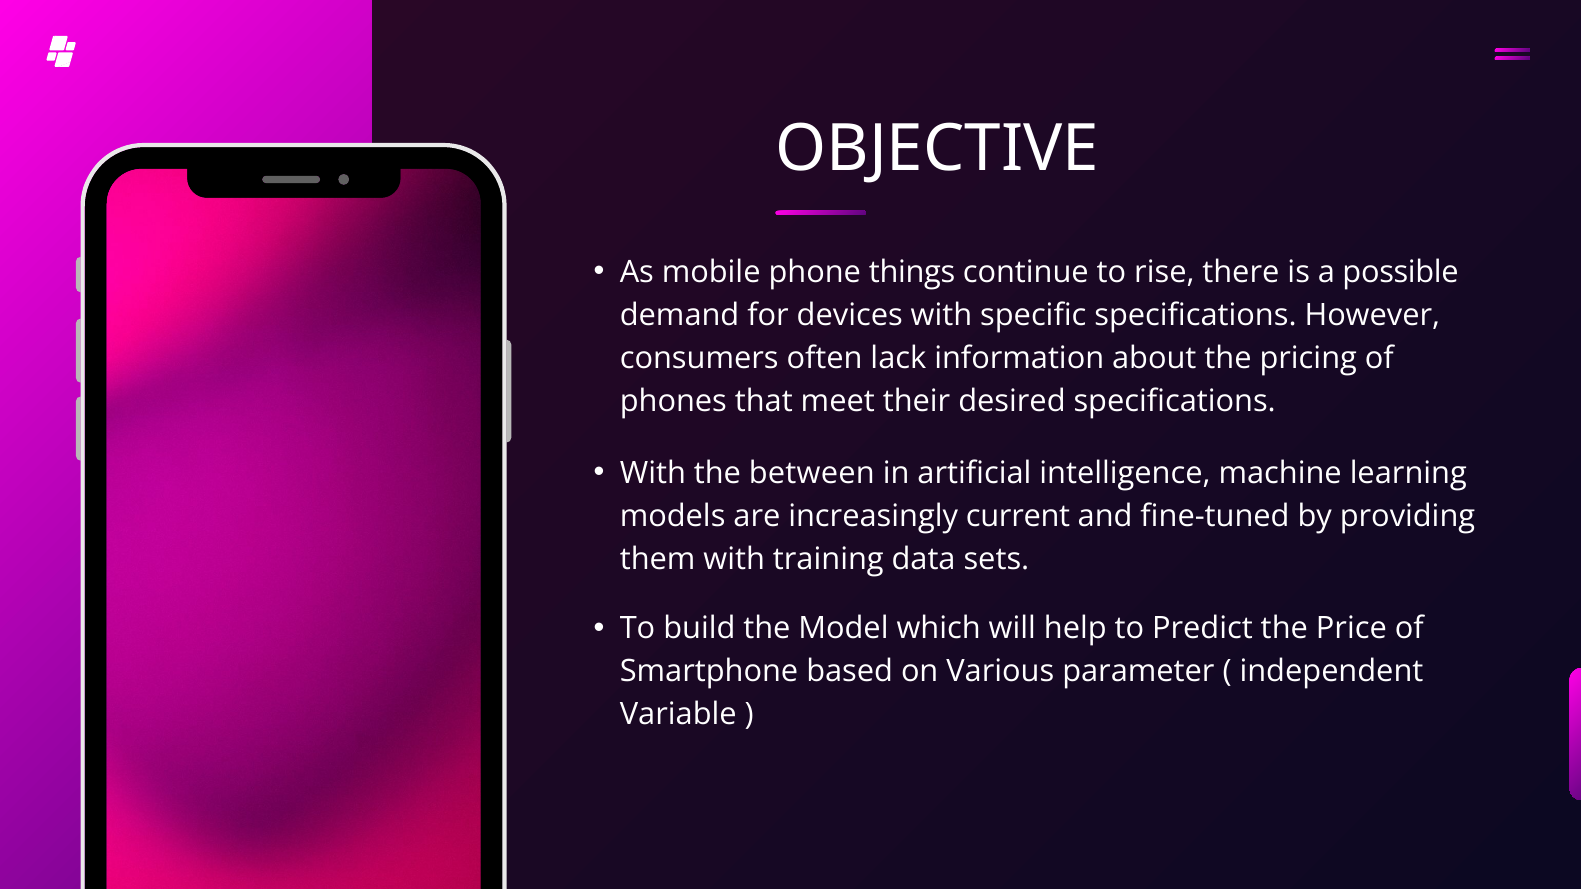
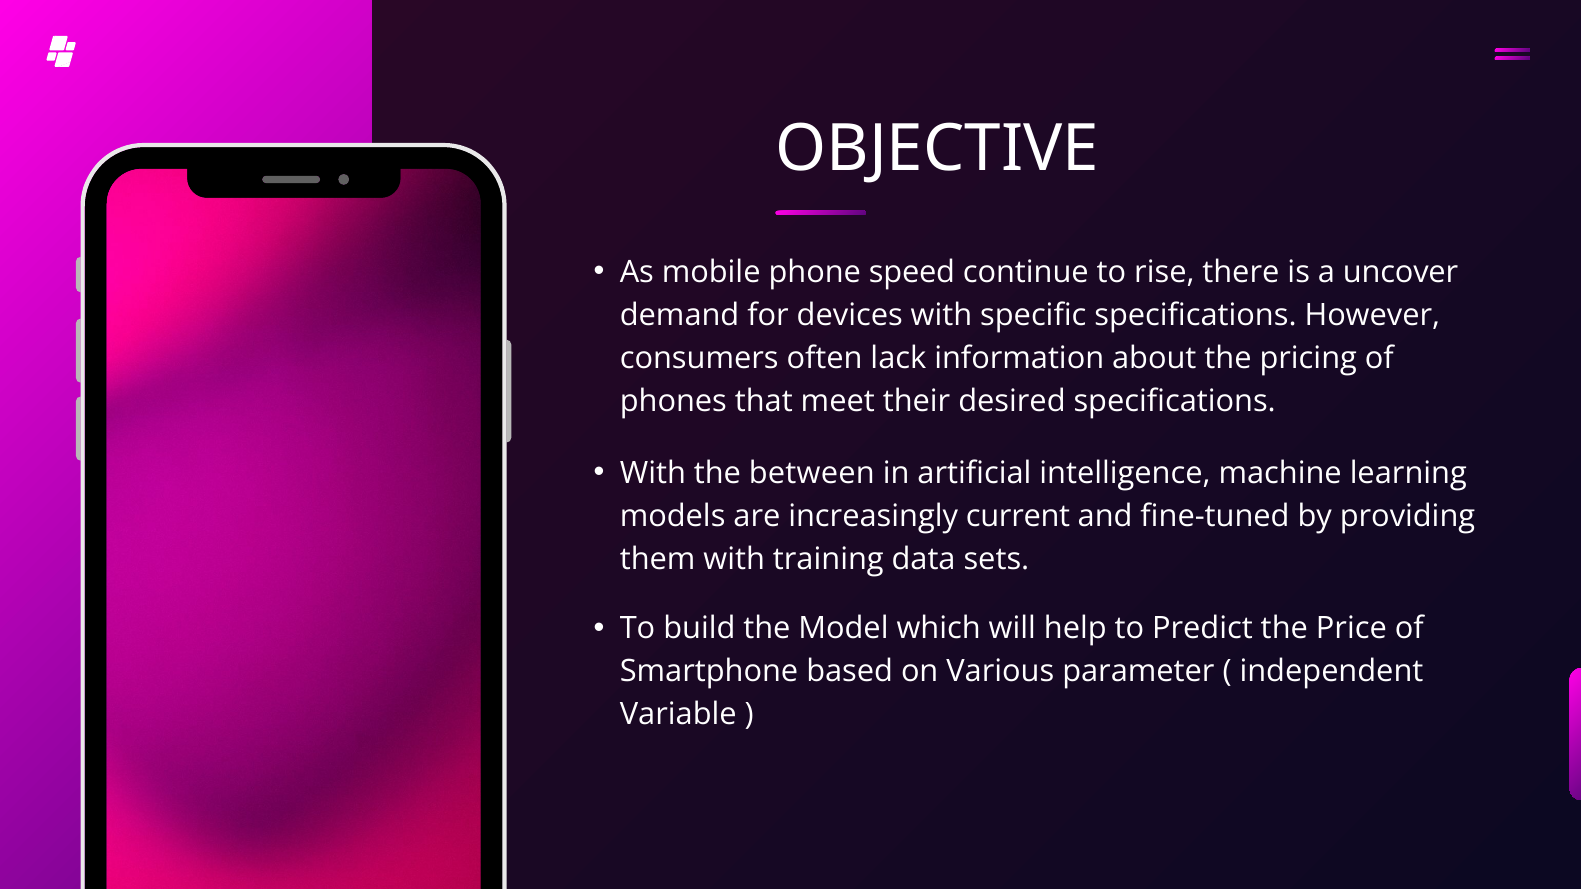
things: things -> speed (912, 272)
possible: possible -> uncover (1401, 272)
